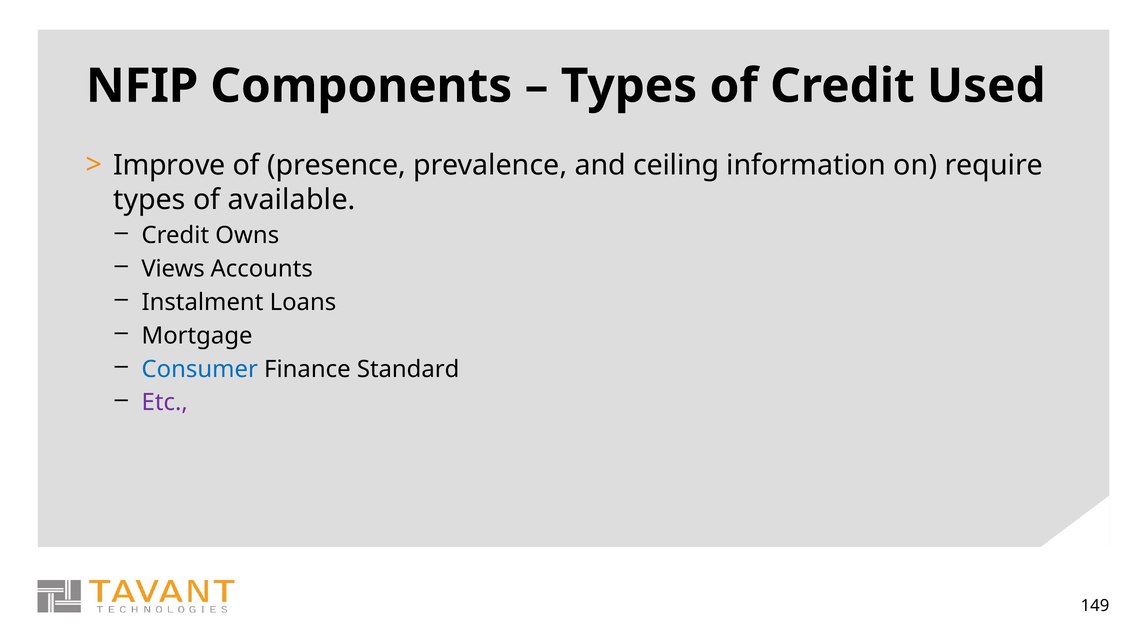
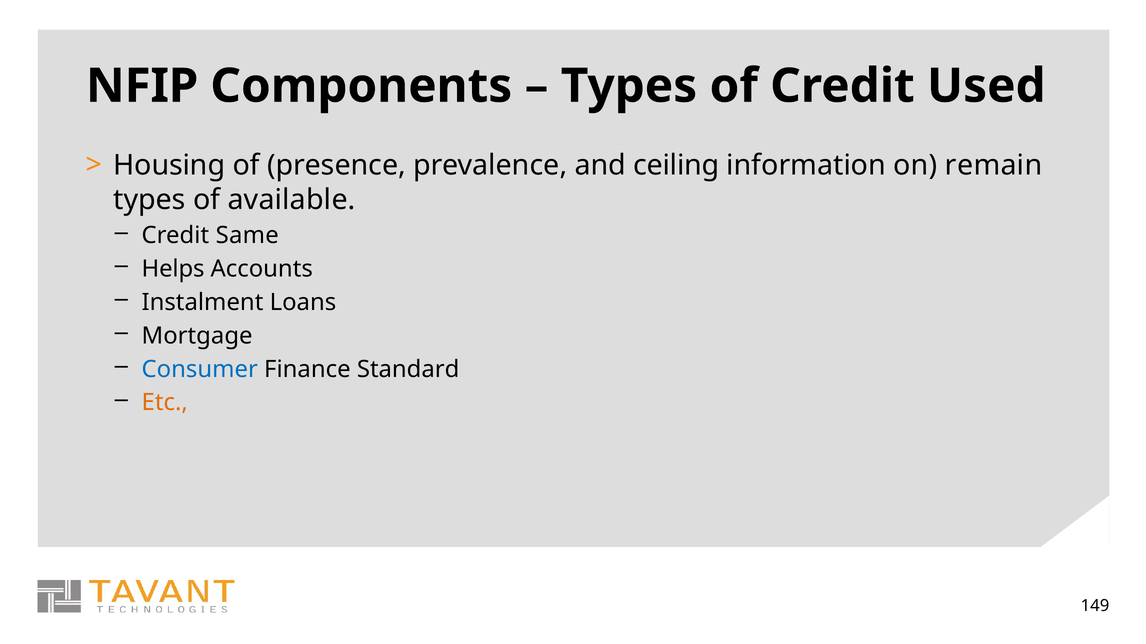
Improve: Improve -> Housing (169, 165)
require: require -> remain (994, 165)
Owns: Owns -> Same (247, 236)
Views: Views -> Helps (173, 269)
Etc colour: purple -> orange (165, 403)
